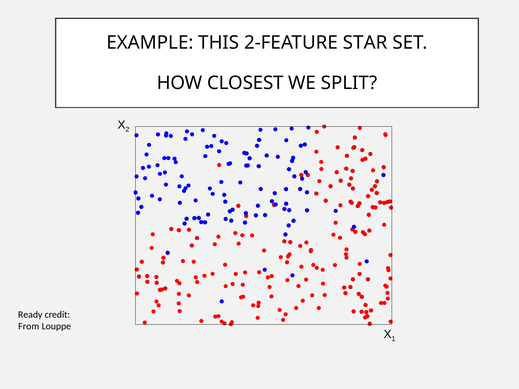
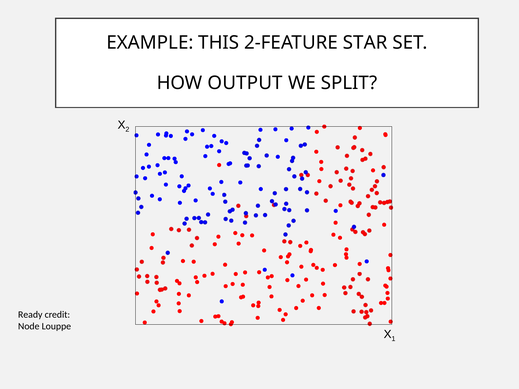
CLOSEST: CLOSEST -> OUTPUT (245, 83)
From: From -> Node (29, 326)
